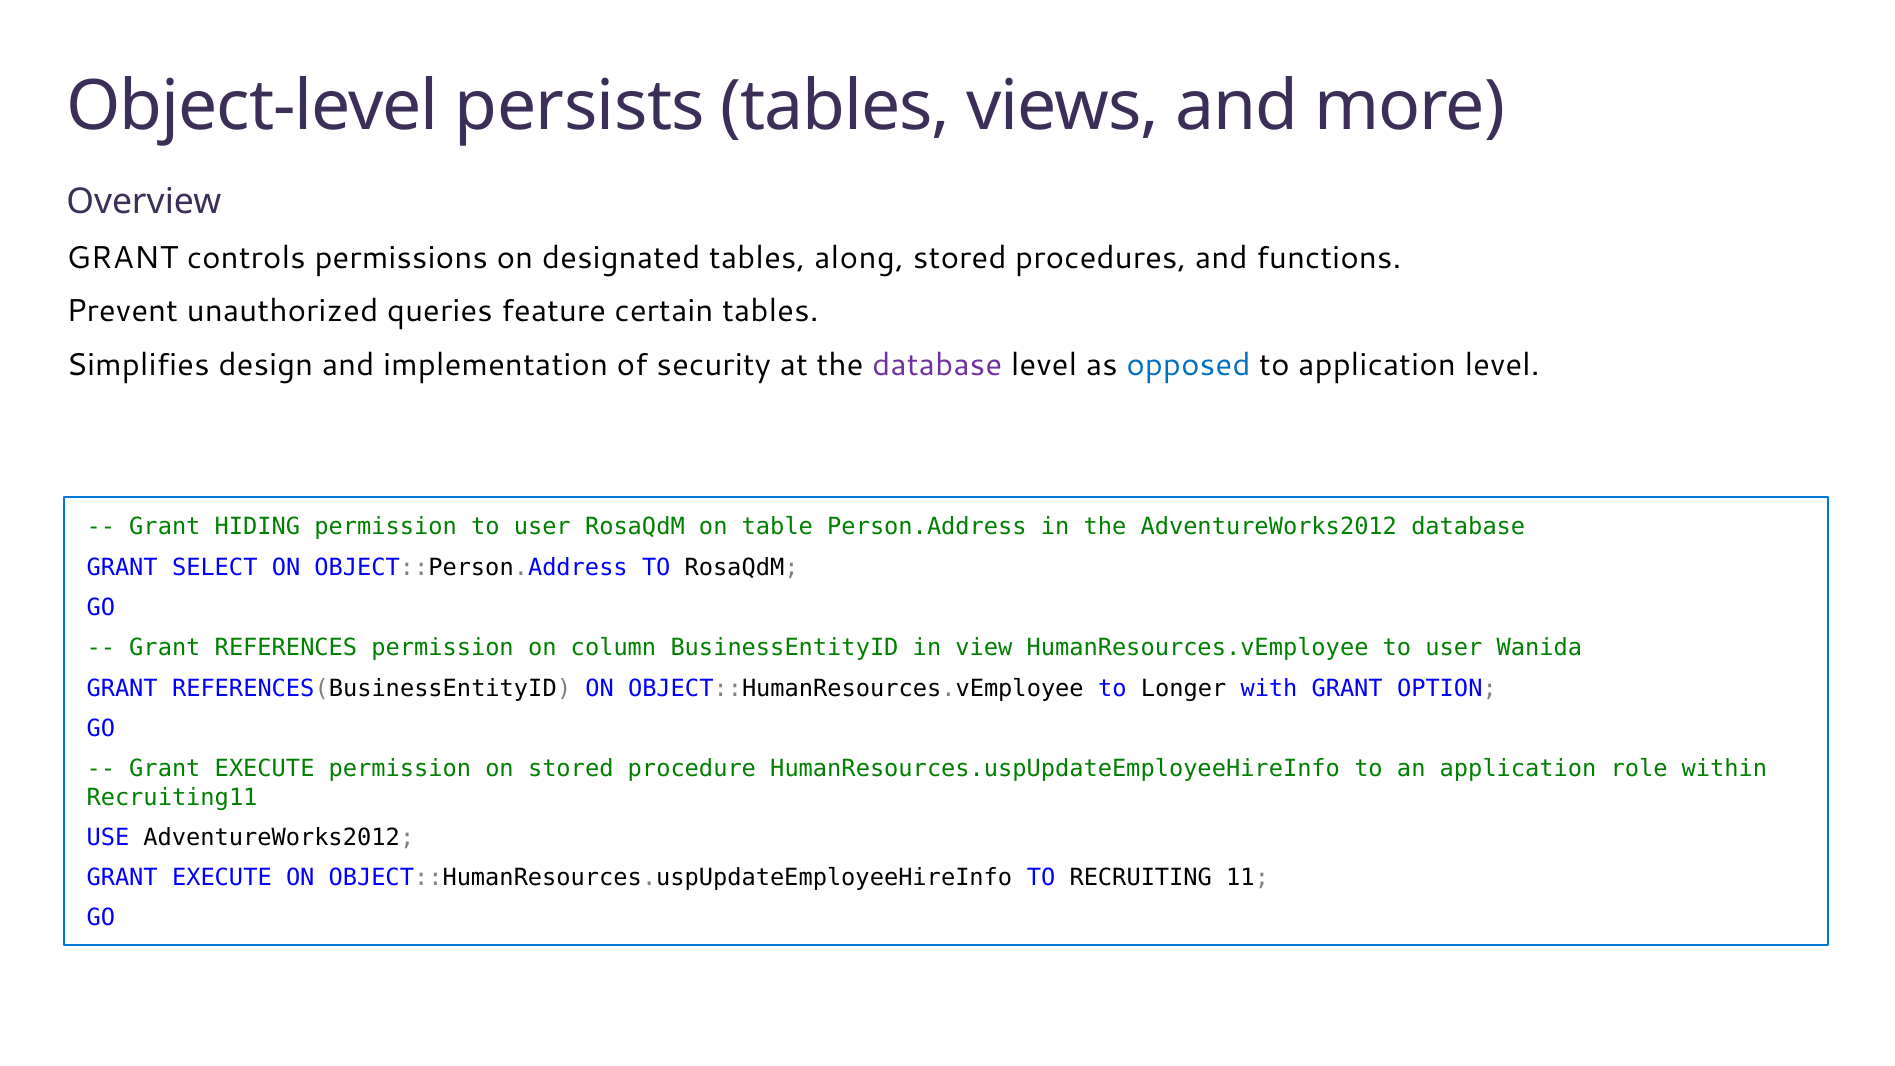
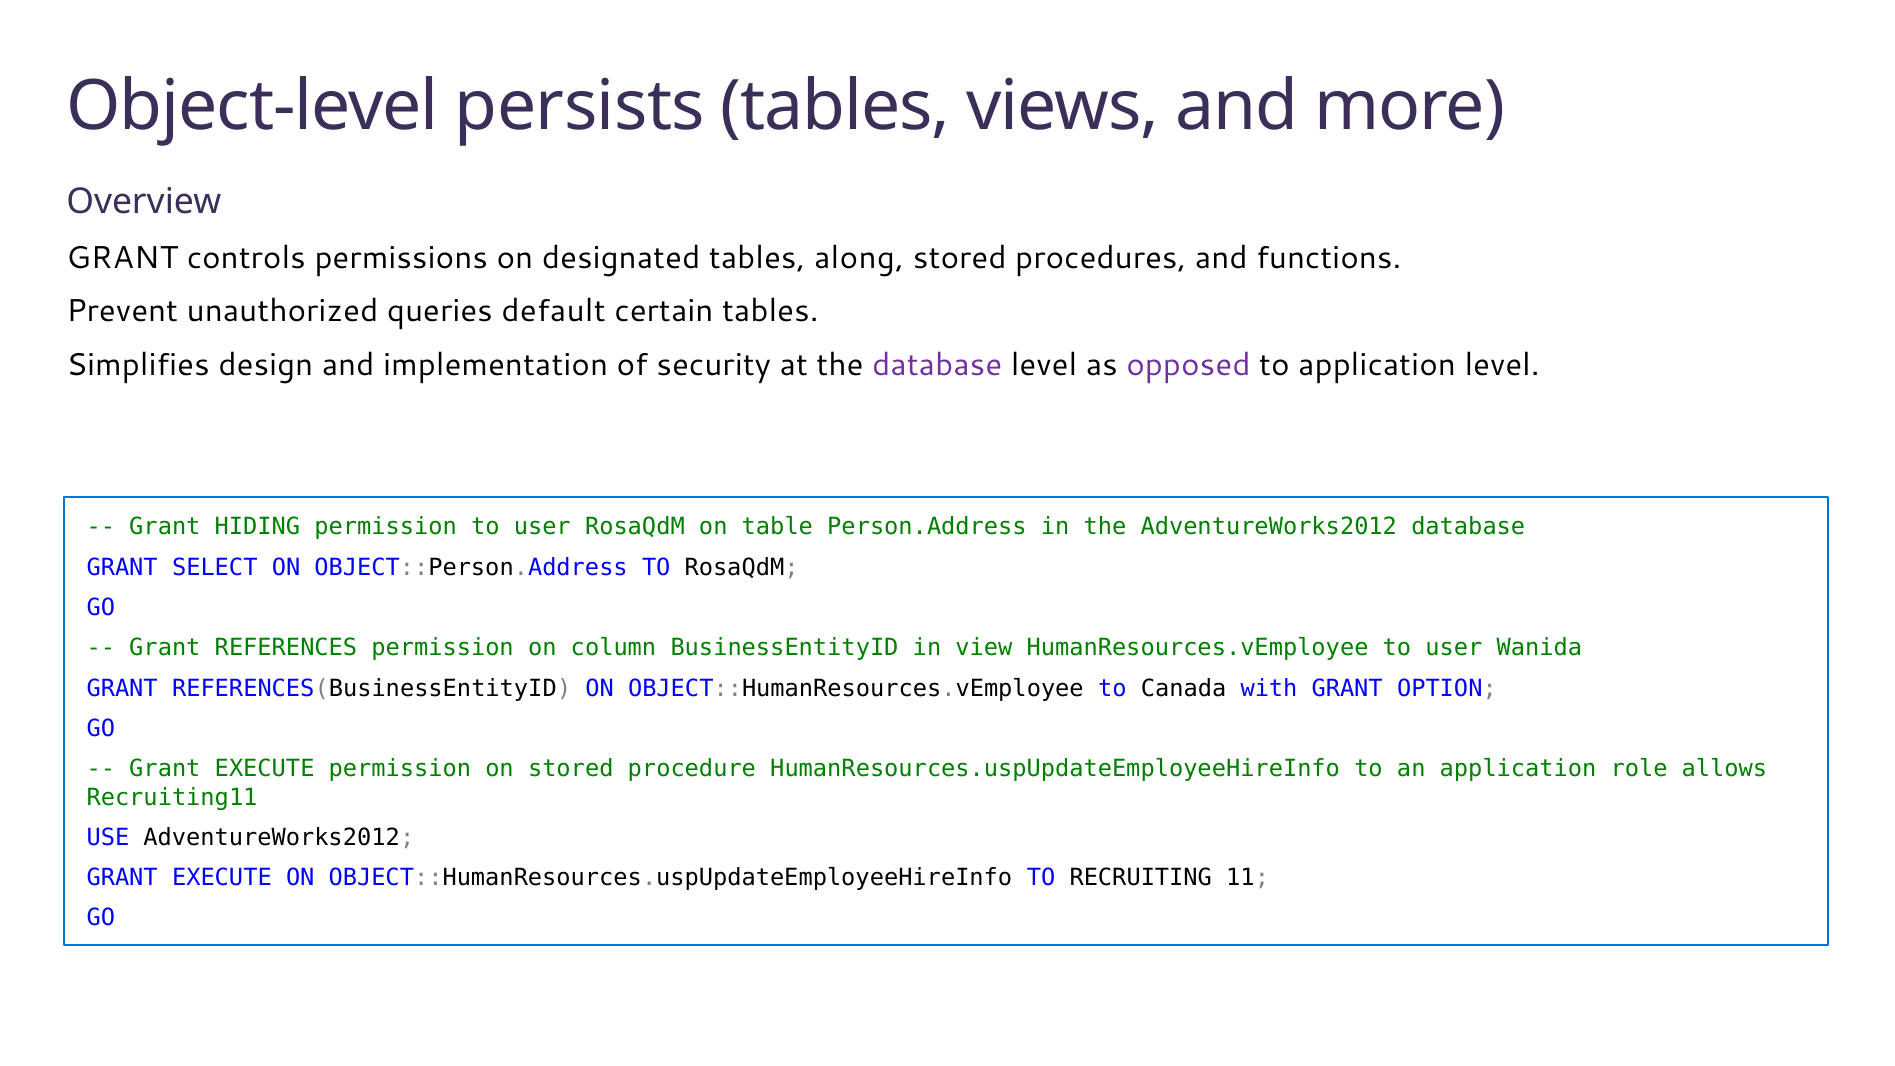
feature: feature -> default (554, 311)
opposed colour: blue -> purple (1188, 365)
Longer: Longer -> Canada (1184, 688)
within: within -> allows (1724, 769)
